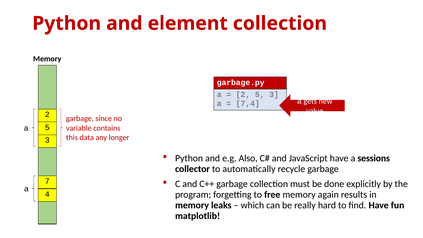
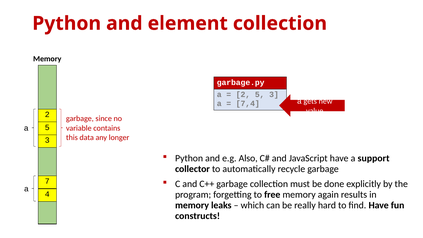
sessions: sessions -> support (374, 158)
matplotlib: matplotlib -> constructs (198, 216)
